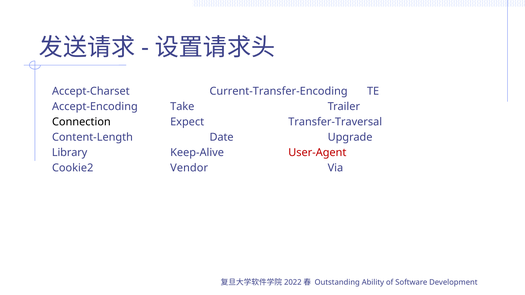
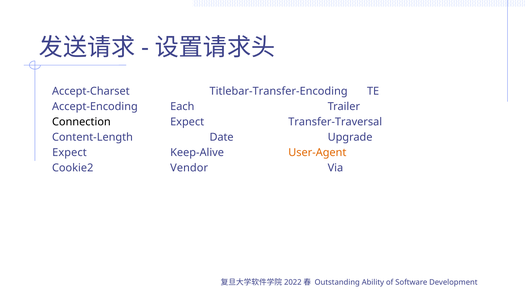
Current-Transfer-Encoding: Current-Transfer-Encoding -> Titlebar-Transfer-Encoding (279, 91)
Take: Take -> Each (182, 107)
Library: Library -> Expect (69, 153)
User-Agent colour: red -> orange (317, 153)
